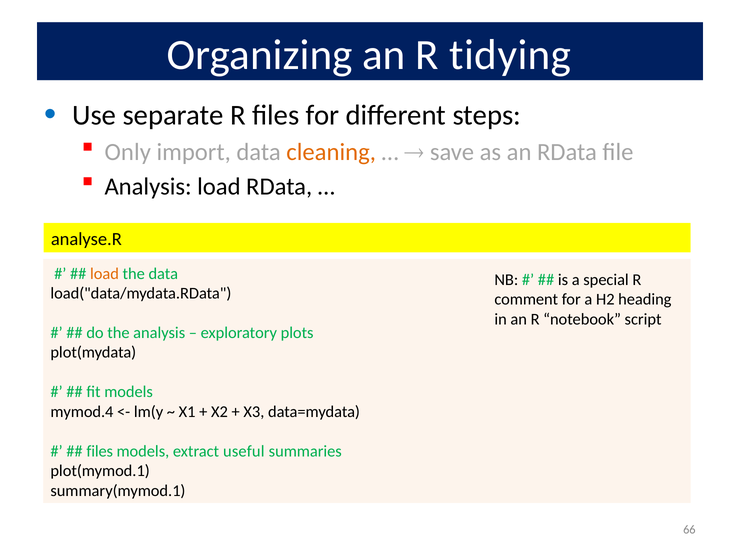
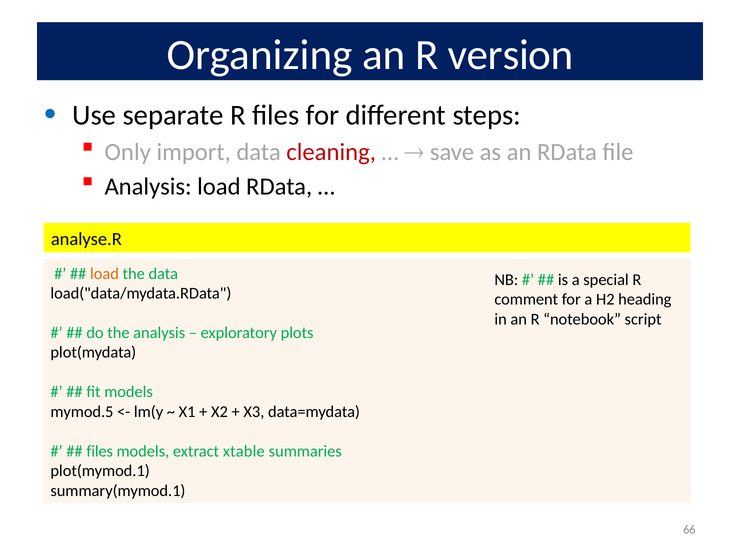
tidying: tidying -> version (511, 55)
cleaning colour: orange -> red (331, 152)
mymod.4: mymod.4 -> mymod.5 (82, 412)
useful: useful -> xtable (244, 451)
